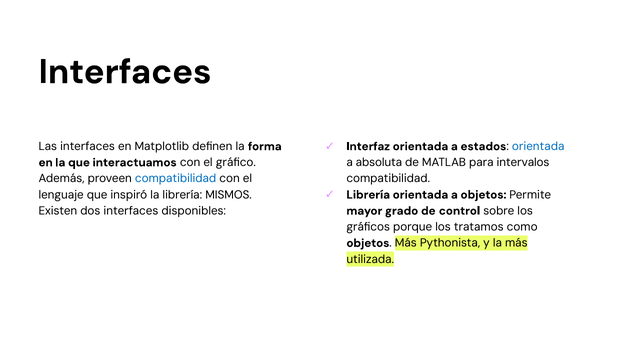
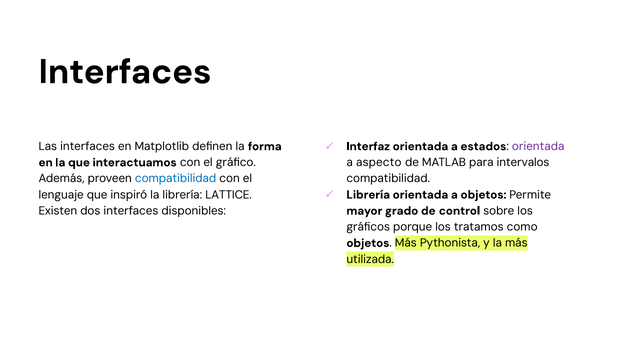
orientada colour: blue -> purple (538, 146)
absoluta: absoluta -> aspecto (379, 162)
MISMOS: MISMOS -> LATTICE (229, 195)
